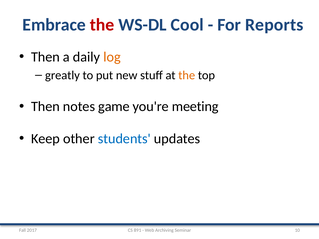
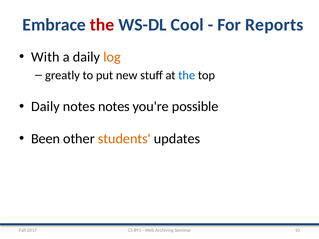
Then: Then -> With (45, 57)
the colour: orange -> blue (187, 75)
Then: Then -> Daily (45, 107)
notes game: game -> notes (114, 107)
meeting: meeting -> possible (195, 107)
Keep: Keep -> Been (46, 139)
students colour: blue -> orange (124, 139)
